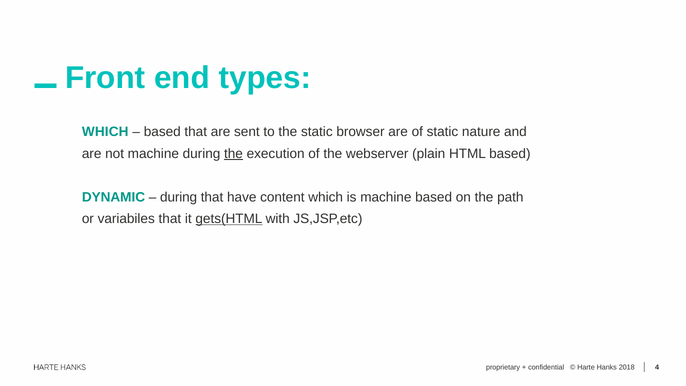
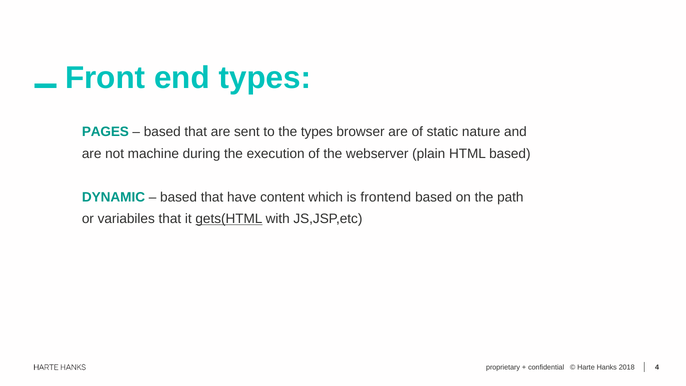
WHICH: WHICH -> PAGES (105, 132)
the static: static -> types (317, 132)
the underline: present -> none (233, 153)
during: during -> based (179, 197)
is machine: machine -> frontend (386, 197)
